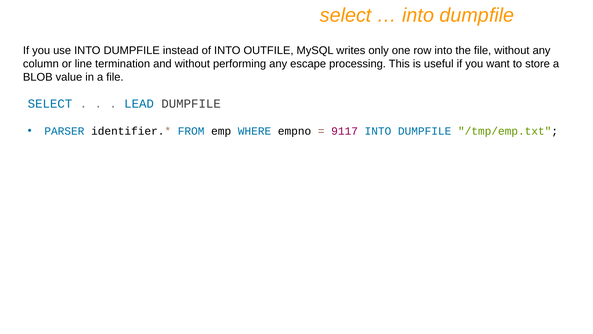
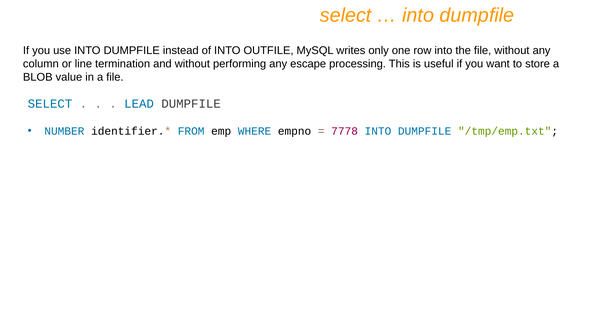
PARSER: PARSER -> NUMBER (64, 131)
9117: 9117 -> 7778 (345, 131)
